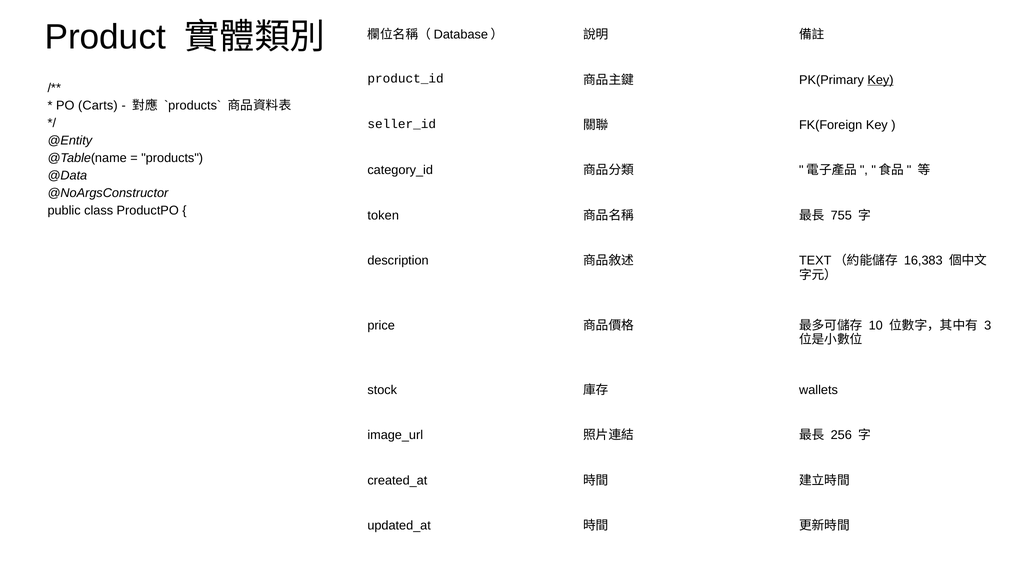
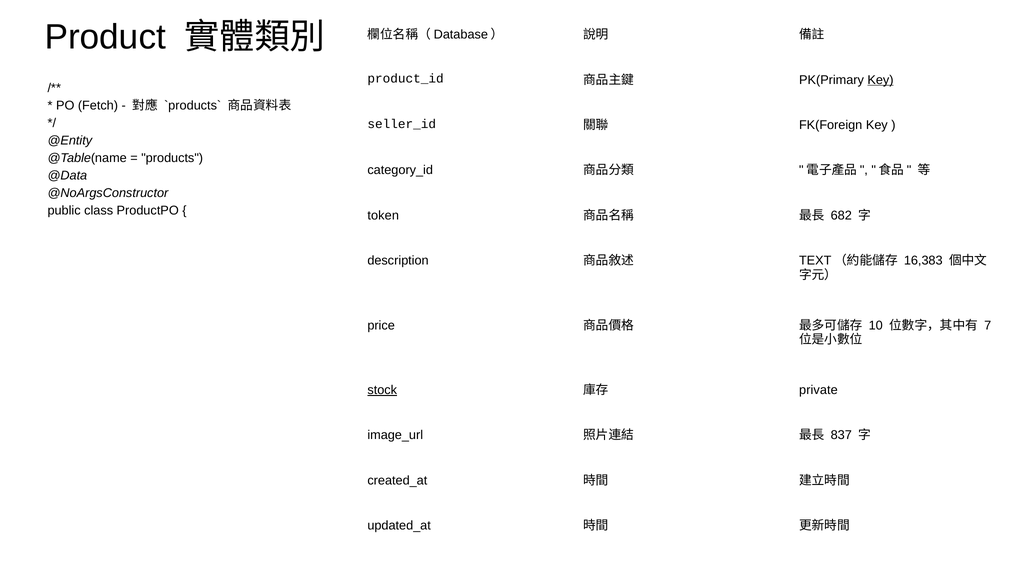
Carts: Carts -> Fetch (98, 105)
755: 755 -> 682 (841, 216)
3: 3 -> 7 (988, 325)
stock underline: none -> present (382, 390)
wallets: wallets -> private (818, 390)
256: 256 -> 837 (841, 435)
